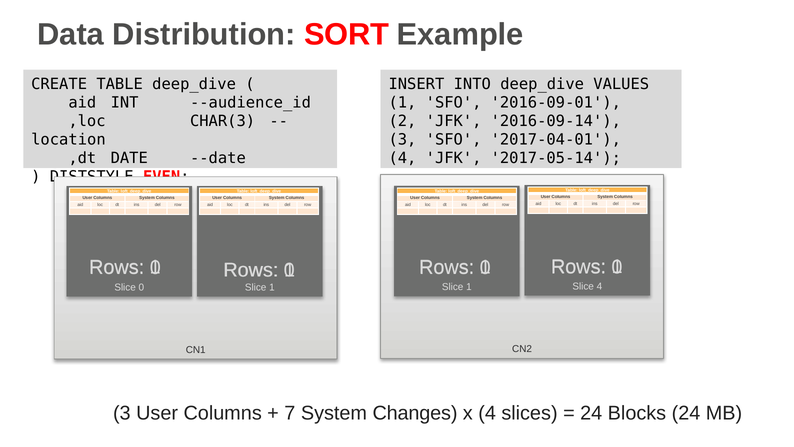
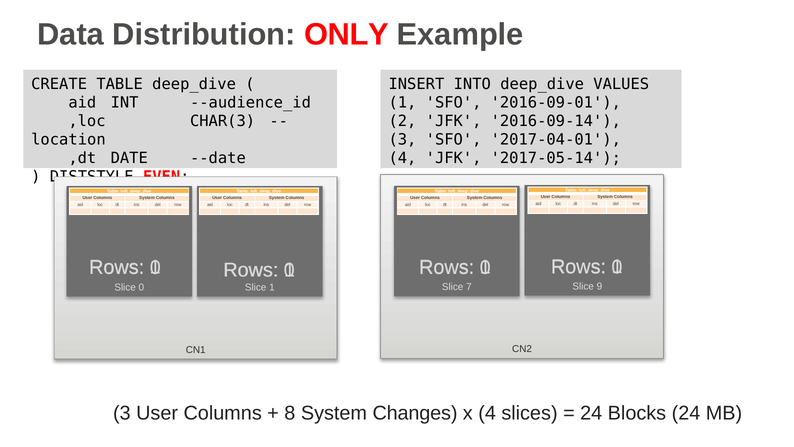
SORT: SORT -> ONLY (347, 35)
1: 1 -> 7 (469, 287)
Slice 4: 4 -> 9 (599, 286)
7: 7 -> 8 (290, 413)
